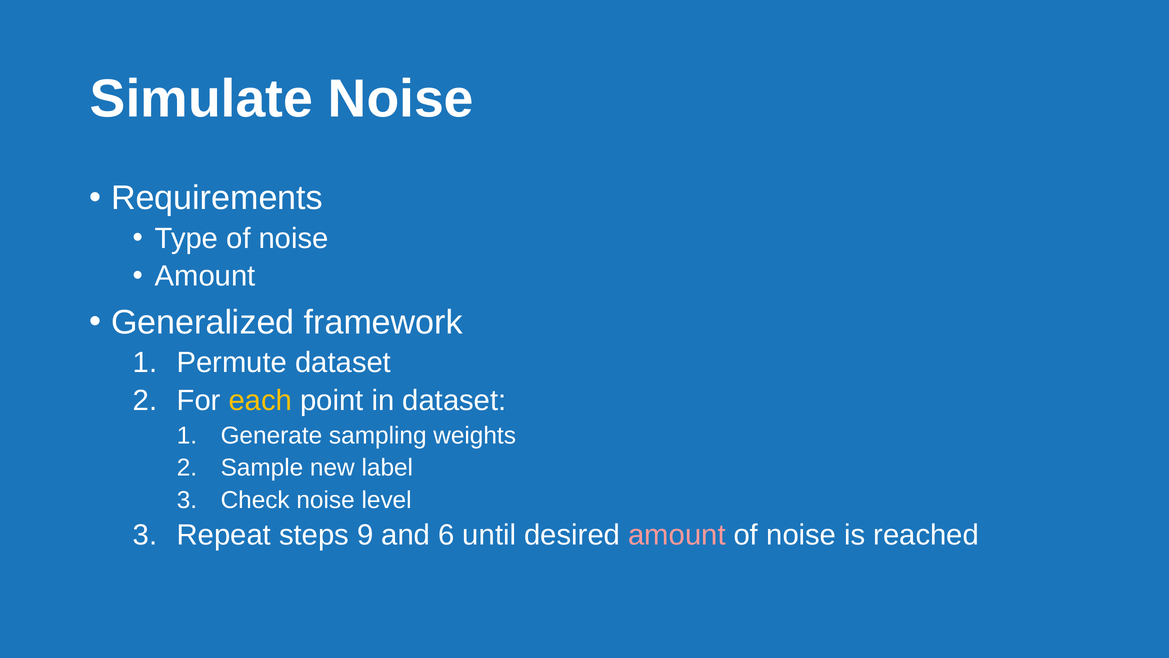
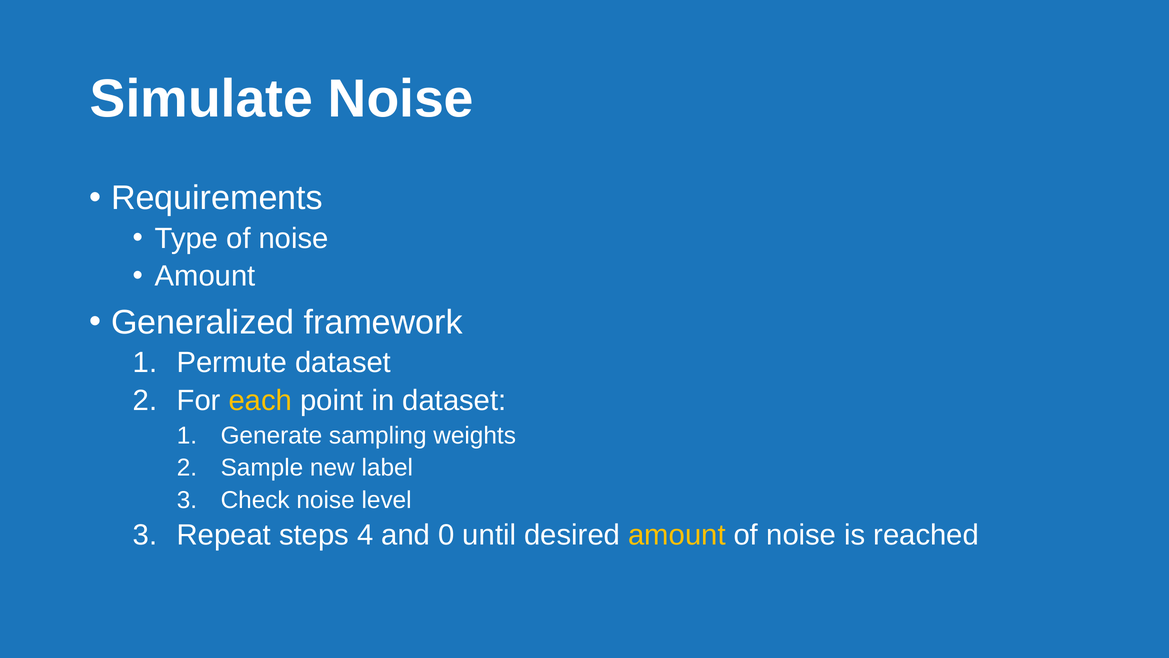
9: 9 -> 4 (365, 535)
6: 6 -> 0 (446, 535)
amount colour: pink -> yellow (677, 535)
